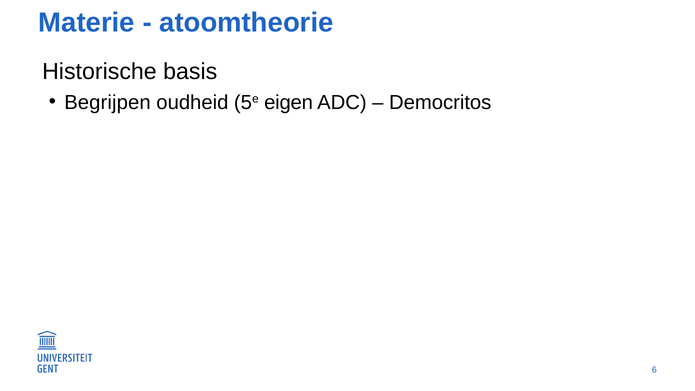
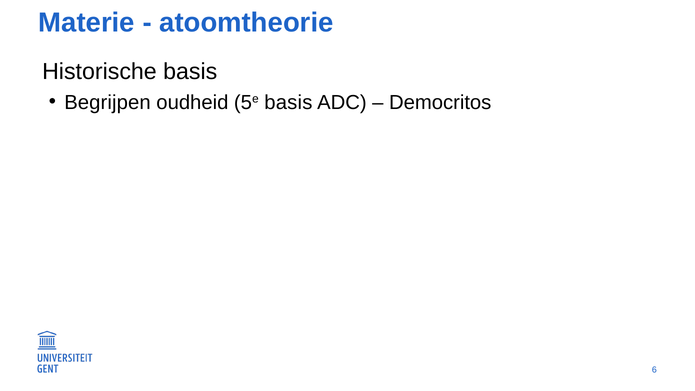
5e eigen: eigen -> basis (288, 102)
